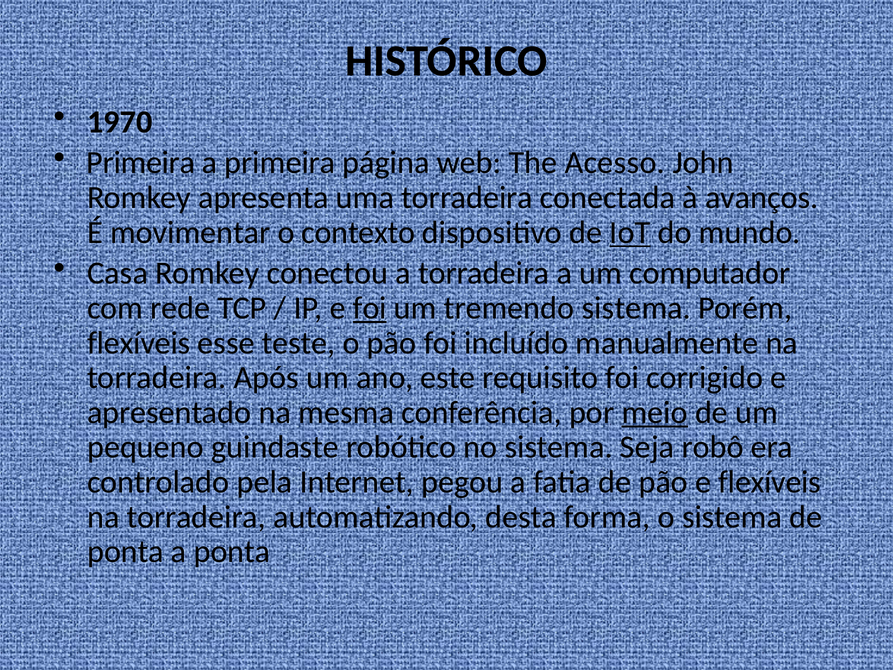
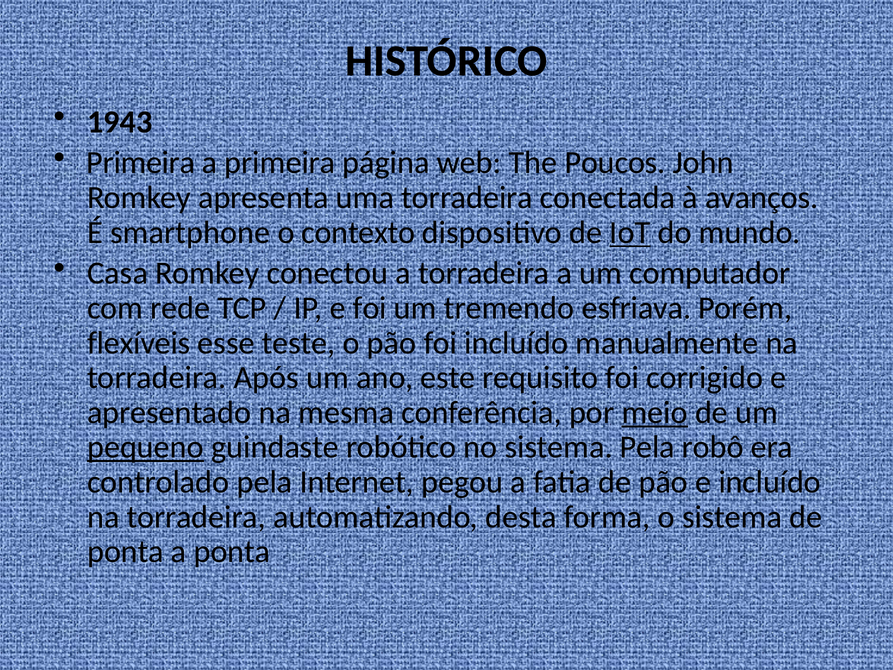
1970: 1970 -> 1943 (120, 122)
Acesso: Acesso -> Poucos (615, 163)
movimentar: movimentar -> smartphone (190, 232)
foi underline: present -> none (370, 308)
tremendo sistema: sistema -> esfriava (636, 308)
pequeno underline: none -> present (145, 447)
sistema Seja: Seja -> Pela (647, 447)
e flexíveis: flexíveis -> incluído (770, 482)
